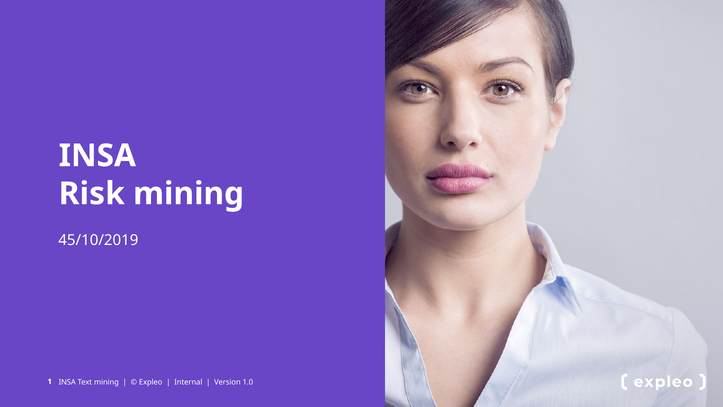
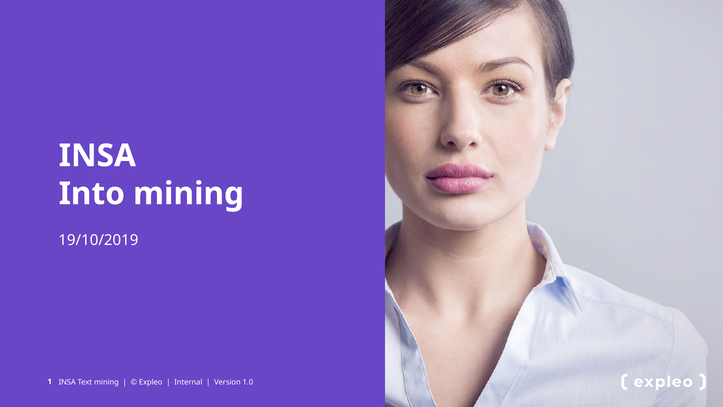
Risk: Risk -> Into (92, 194)
45/10/2019: 45/10/2019 -> 19/10/2019 (98, 240)
